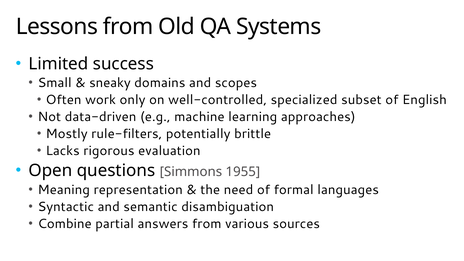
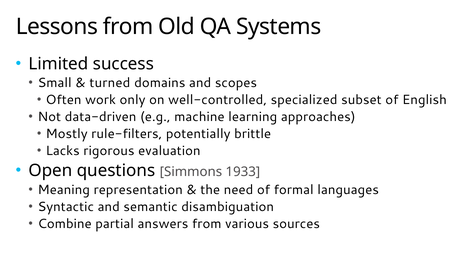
sneaky: sneaky -> turned (110, 83)
1955: 1955 -> 1933 (243, 172)
